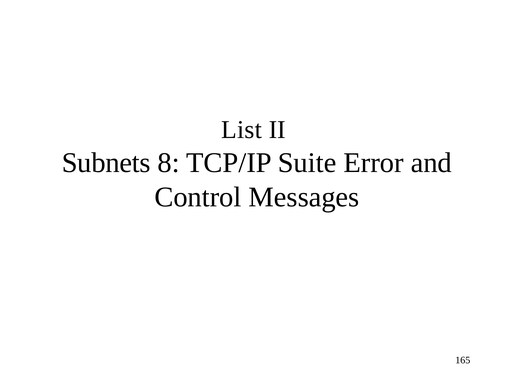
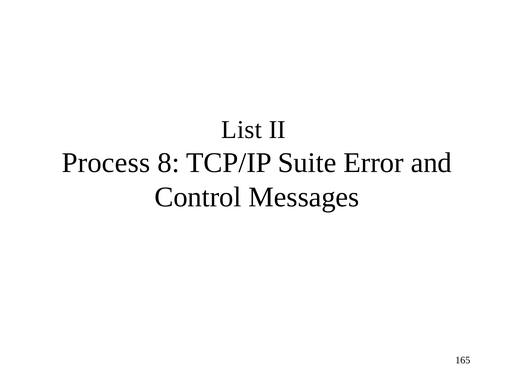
Subnets: Subnets -> Process (106, 163)
